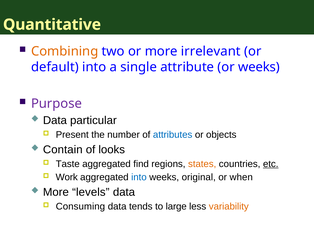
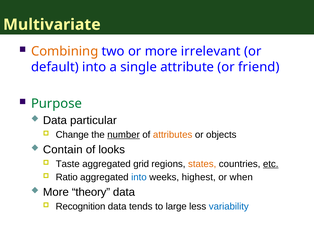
Quantitative: Quantitative -> Multivariate (52, 25)
or weeks: weeks -> friend (259, 67)
Purpose colour: purple -> green (56, 104)
Present: Present -> Change (72, 135)
number underline: none -> present (124, 135)
attributes colour: blue -> orange (173, 135)
find: find -> grid (141, 164)
Work: Work -> Ratio (67, 178)
original: original -> highest (199, 178)
levels: levels -> theory (91, 193)
Consuming: Consuming -> Recognition (81, 207)
variability colour: orange -> blue (229, 207)
